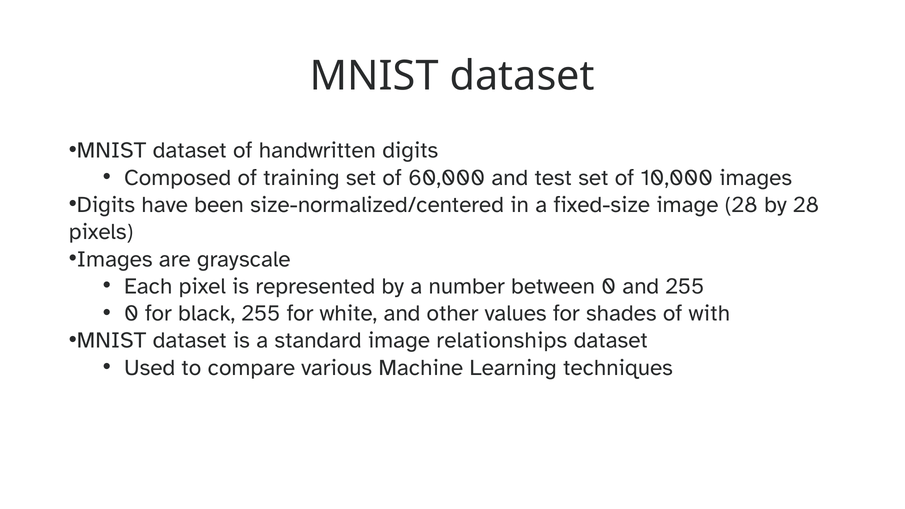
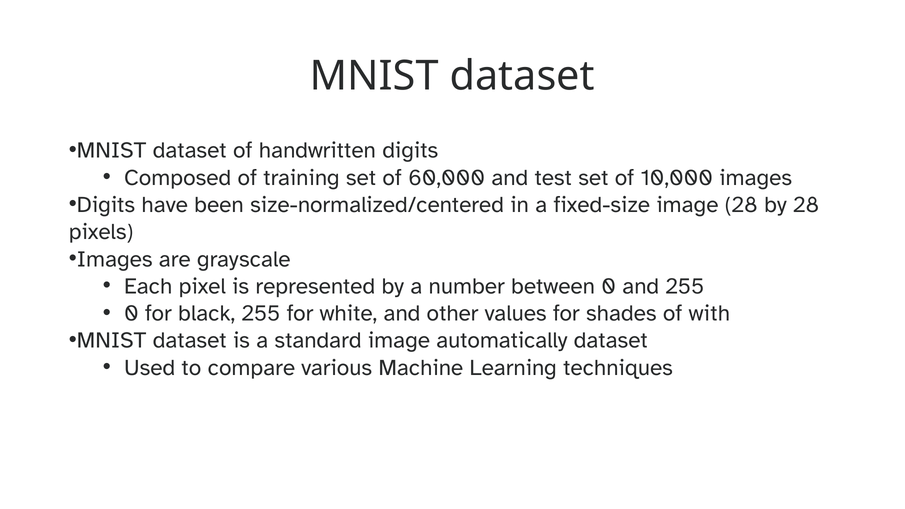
relationships: relationships -> automatically (502, 341)
